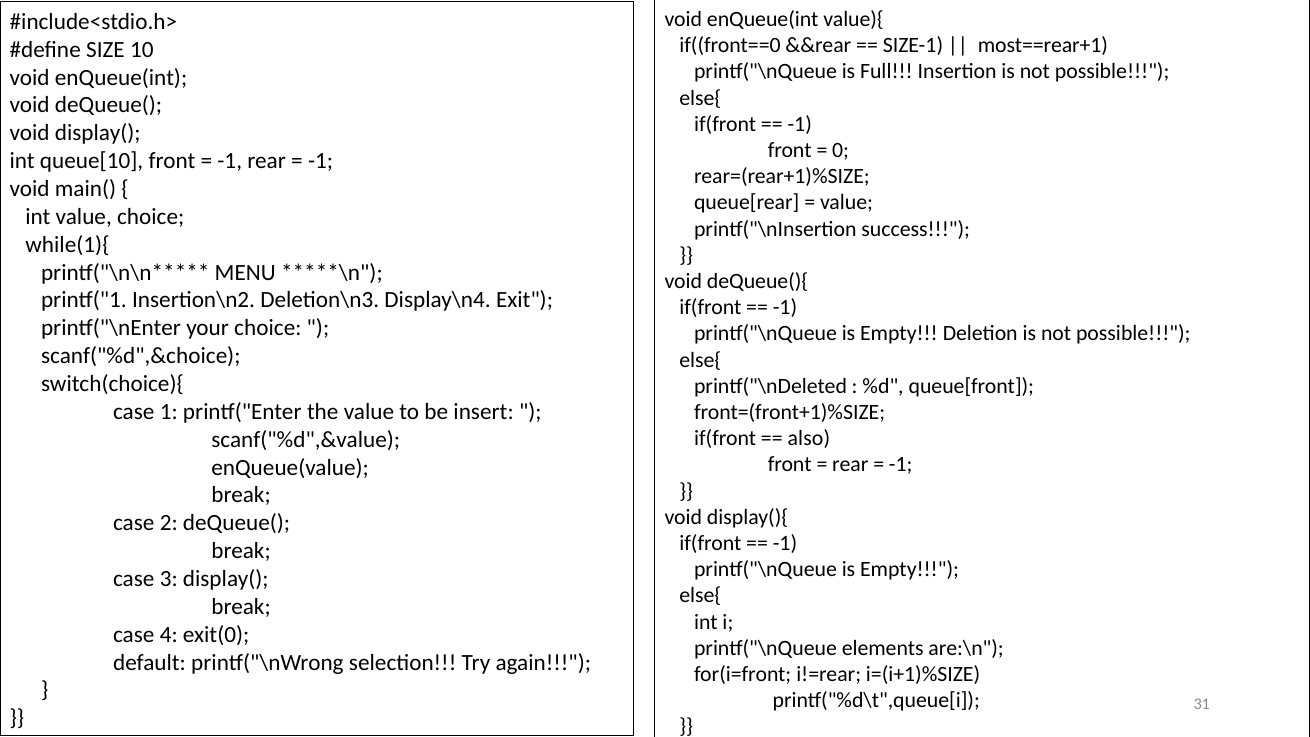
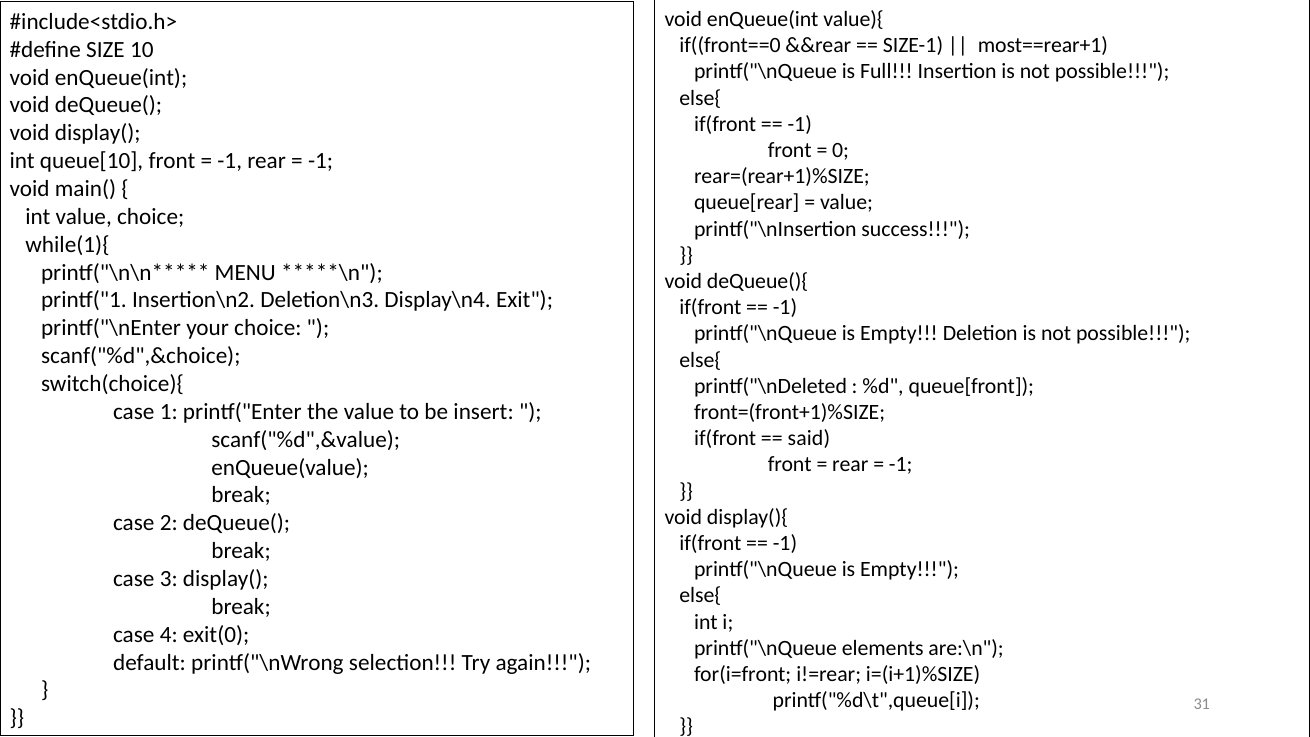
also: also -> said (809, 438)
